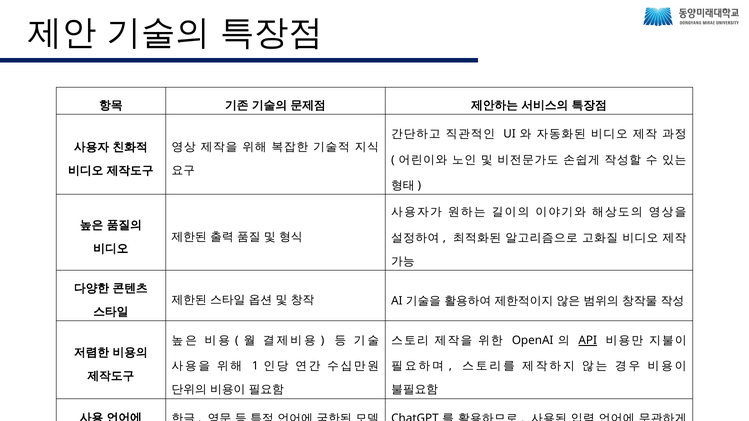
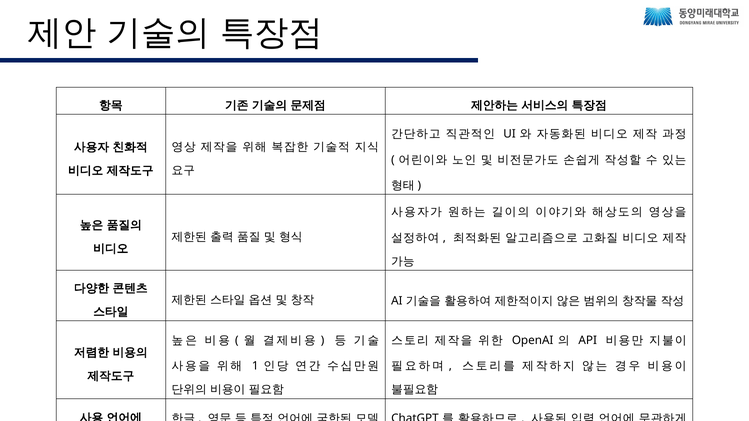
API underline: present -> none (588, 341)
